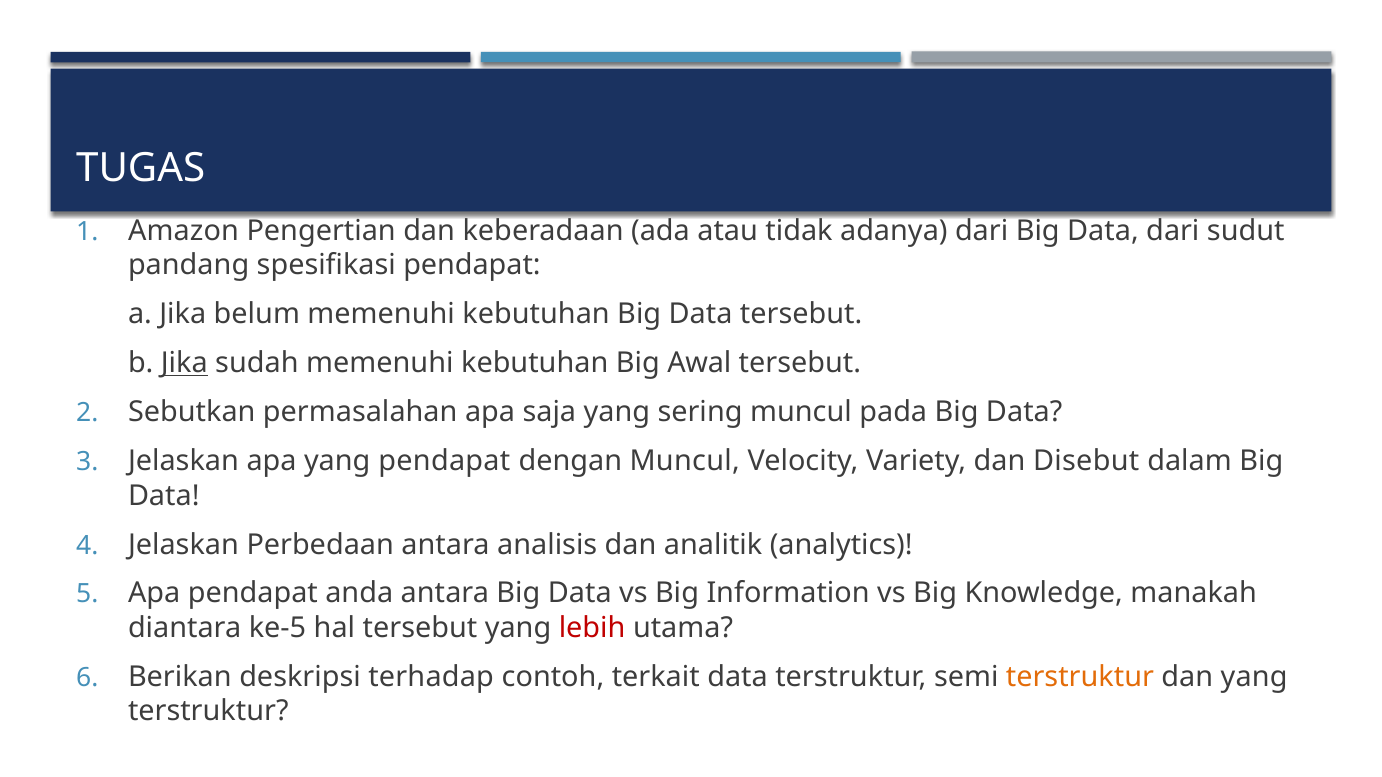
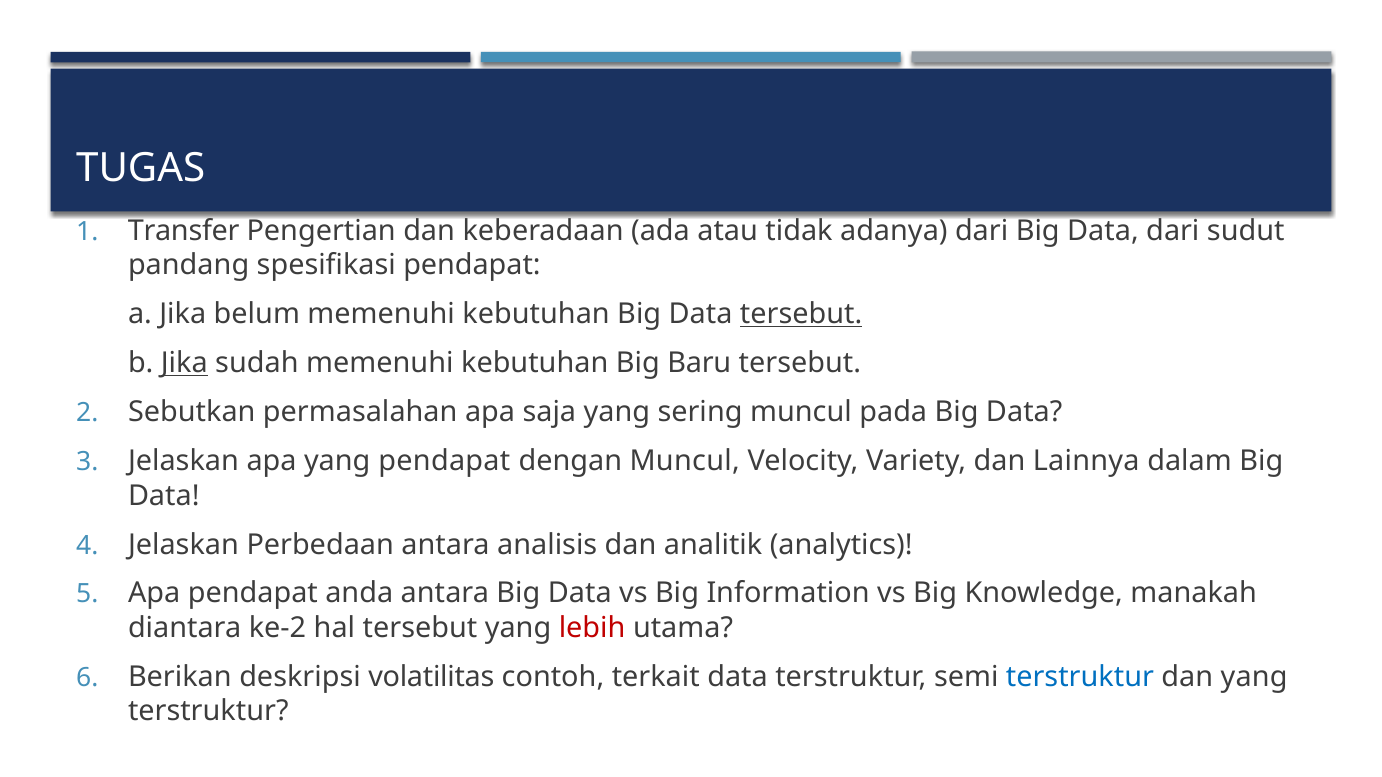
Amazon: Amazon -> Transfer (184, 231)
tersebut underline: none -> present (801, 314)
Awal: Awal -> Baru (699, 363)
Disebut: Disebut -> Lainnya (1086, 461)
ke-5: ke-5 -> ke-2 (277, 628)
terhadap: terhadap -> volatilitas (431, 677)
terstruktur colour: orange -> blue (1080, 677)
